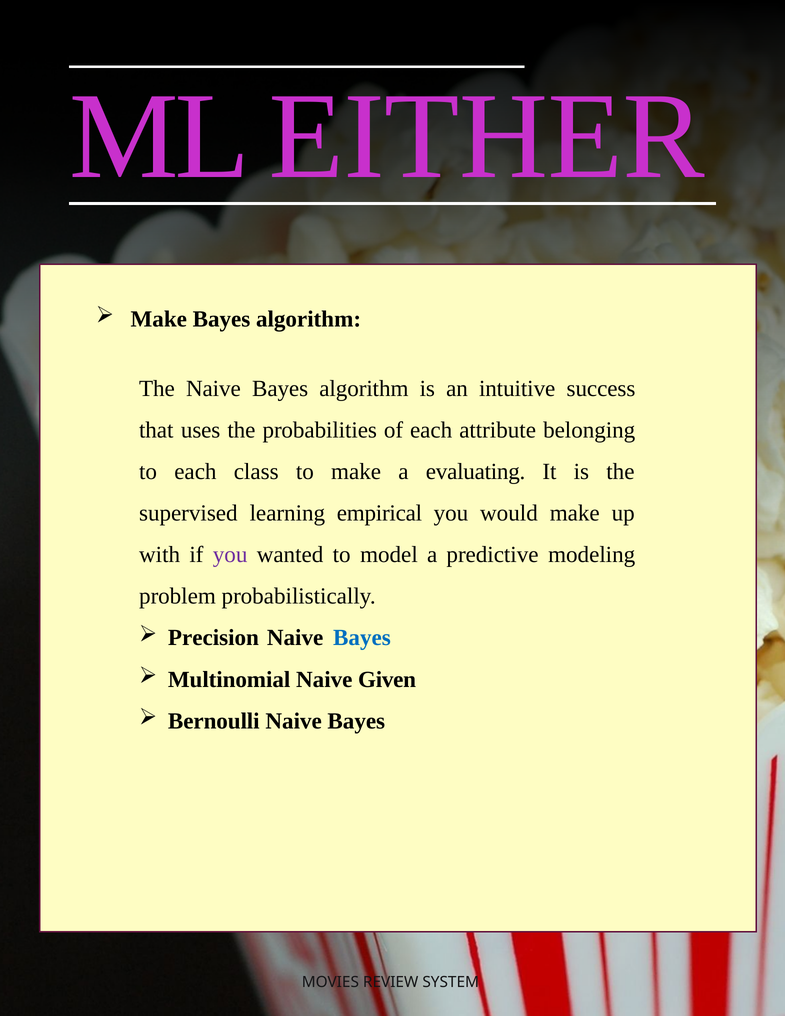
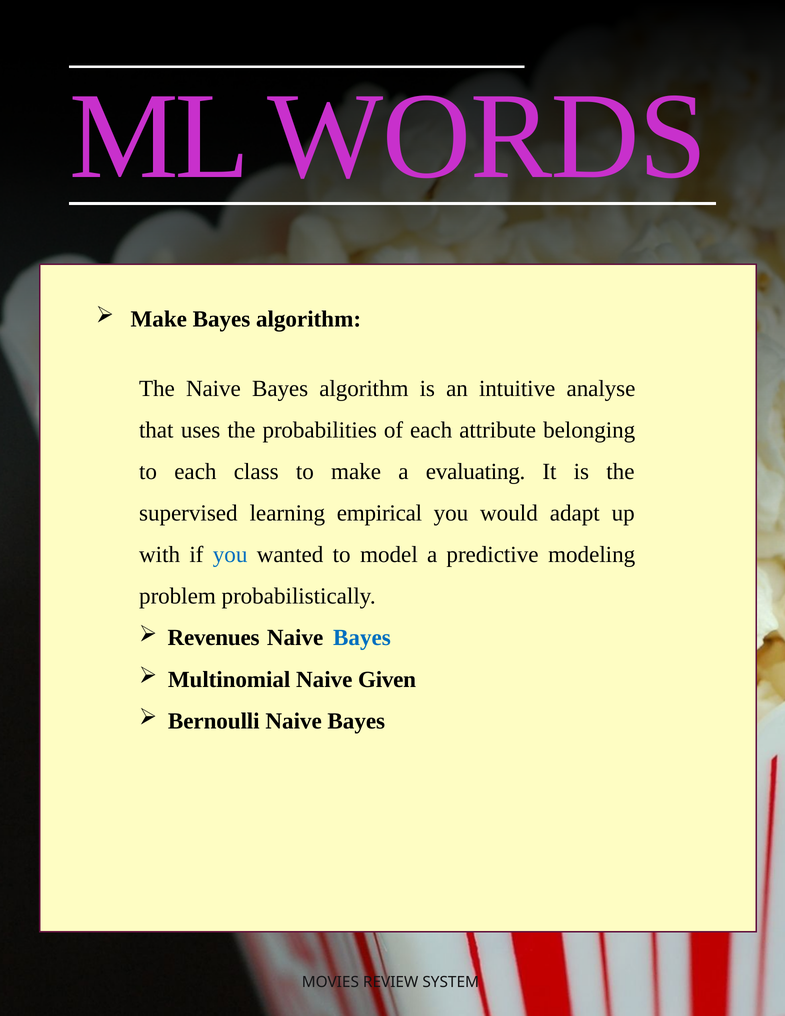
EITHER: EITHER -> WORDS (487, 137)
success: success -> analyse (601, 388)
would make: make -> adapt (575, 513)
you colour: purple -> blue (230, 555)
Precision: Precision -> Revenues (214, 638)
